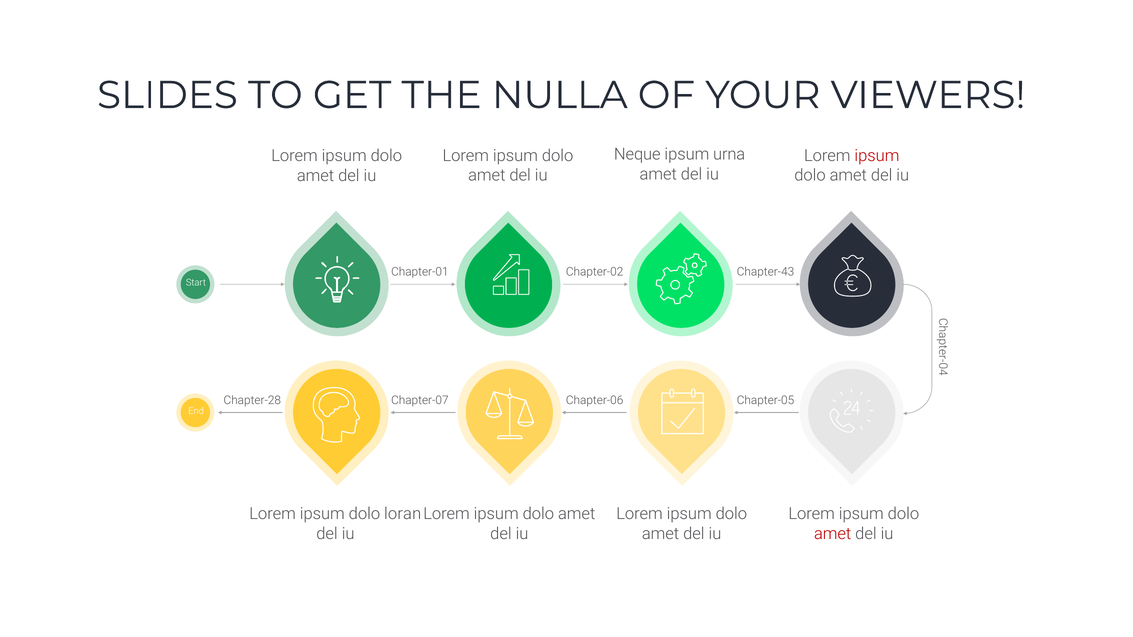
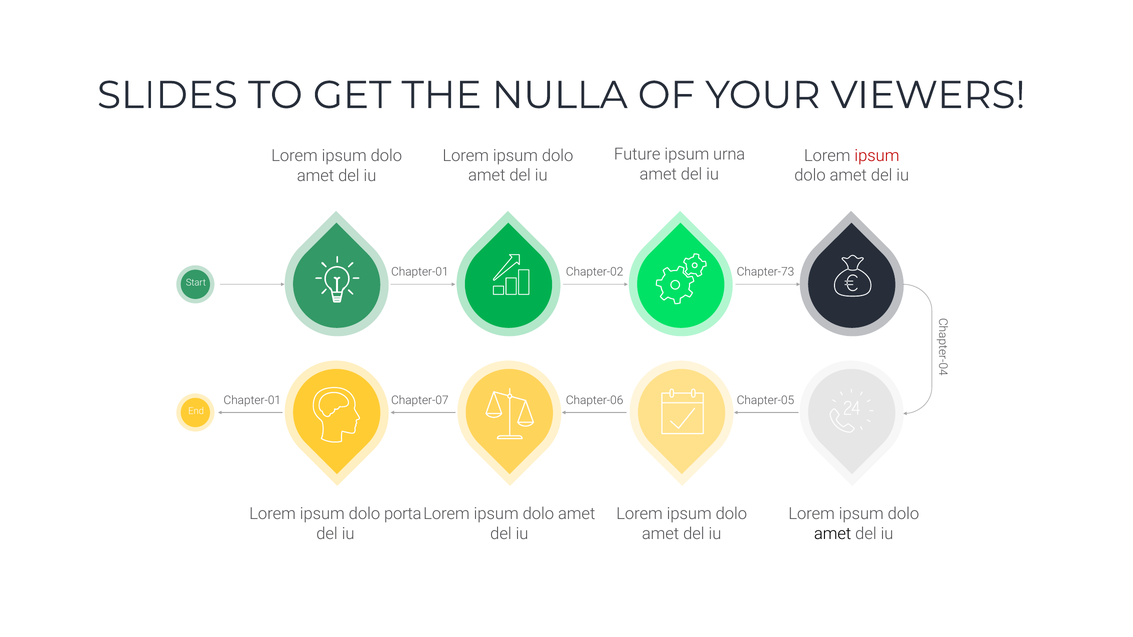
Neque: Neque -> Future (637, 154)
Chapter-43: Chapter-43 -> Chapter-73 (766, 272)
Chapter-28: Chapter-28 -> Chapter-01 (252, 400)
loran: loran -> porta (403, 514)
amet colour: red -> black (833, 534)
